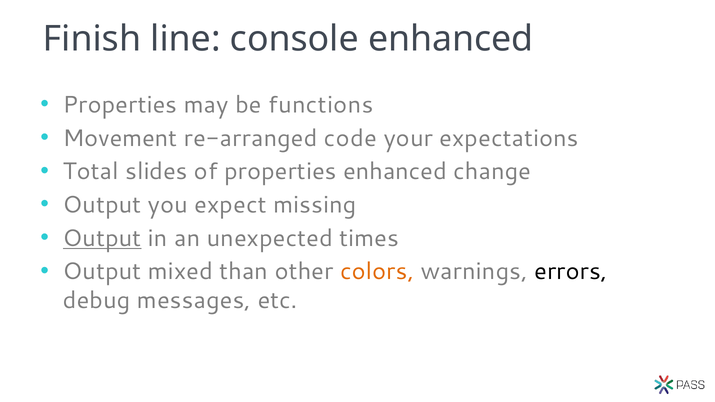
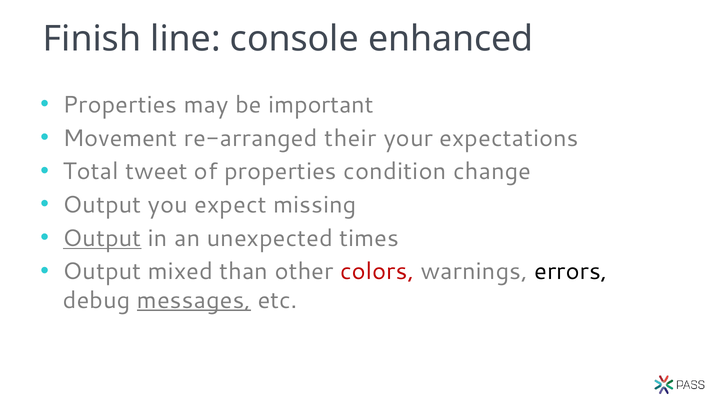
functions: functions -> important (321, 105)
code: code -> their (350, 138)
slides: slides -> tweet (157, 172)
properties enhanced: enhanced -> condition (395, 172)
colors colour: orange -> red (377, 272)
messages underline: none -> present (194, 300)
